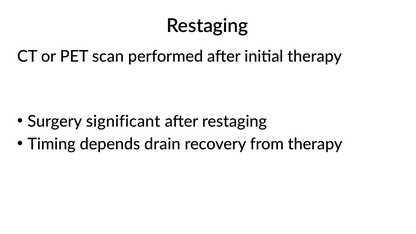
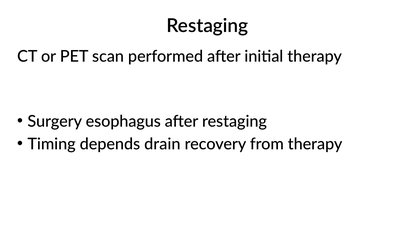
significant: significant -> esophagus (123, 121)
